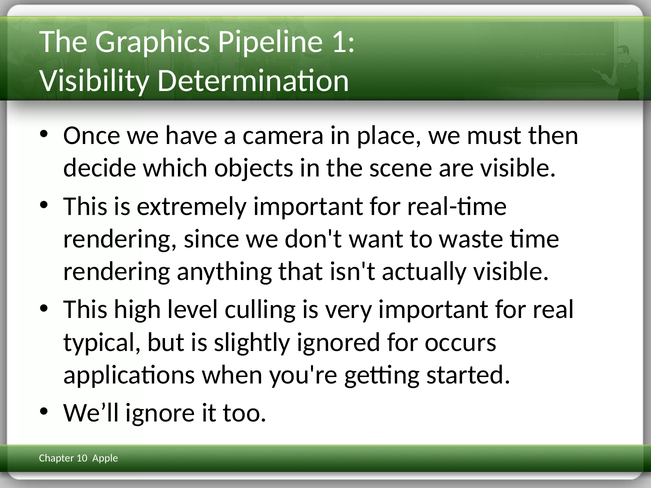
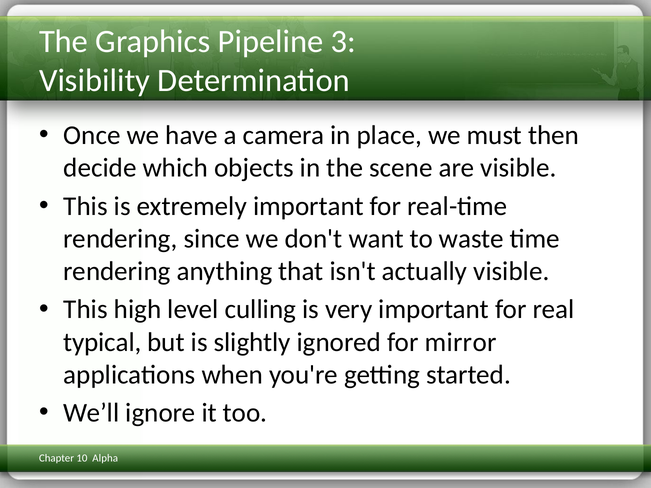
1: 1 -> 3 (343, 41)
occurs: occurs -> mirror (461, 342)
Apple: Apple -> Alpha (105, 459)
